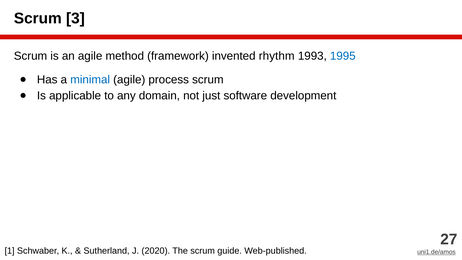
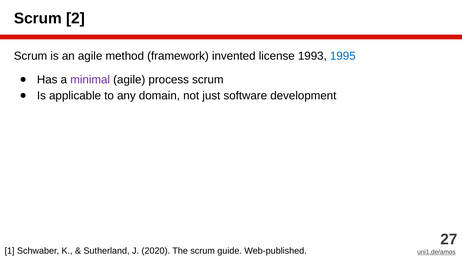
3: 3 -> 2 (75, 18)
rhythm: rhythm -> license (277, 56)
minimal colour: blue -> purple (90, 80)
